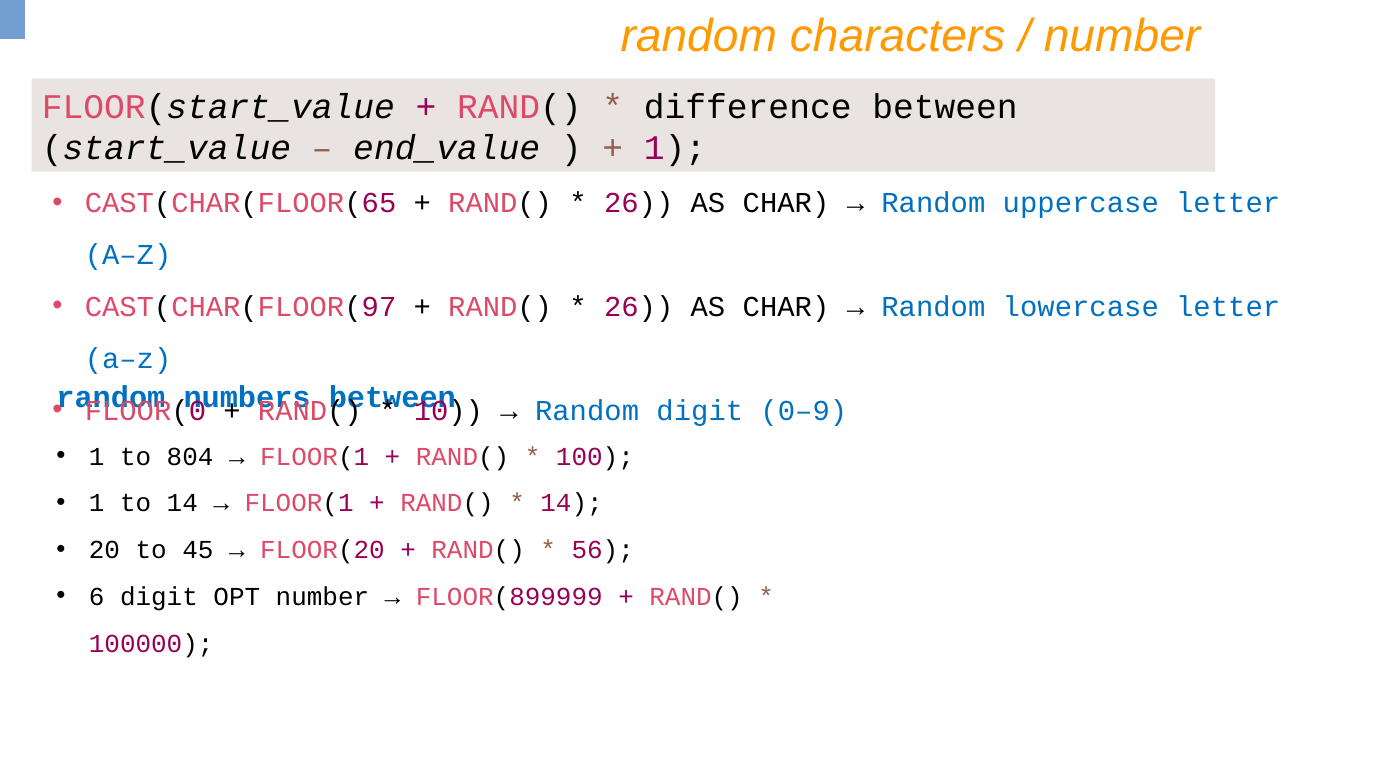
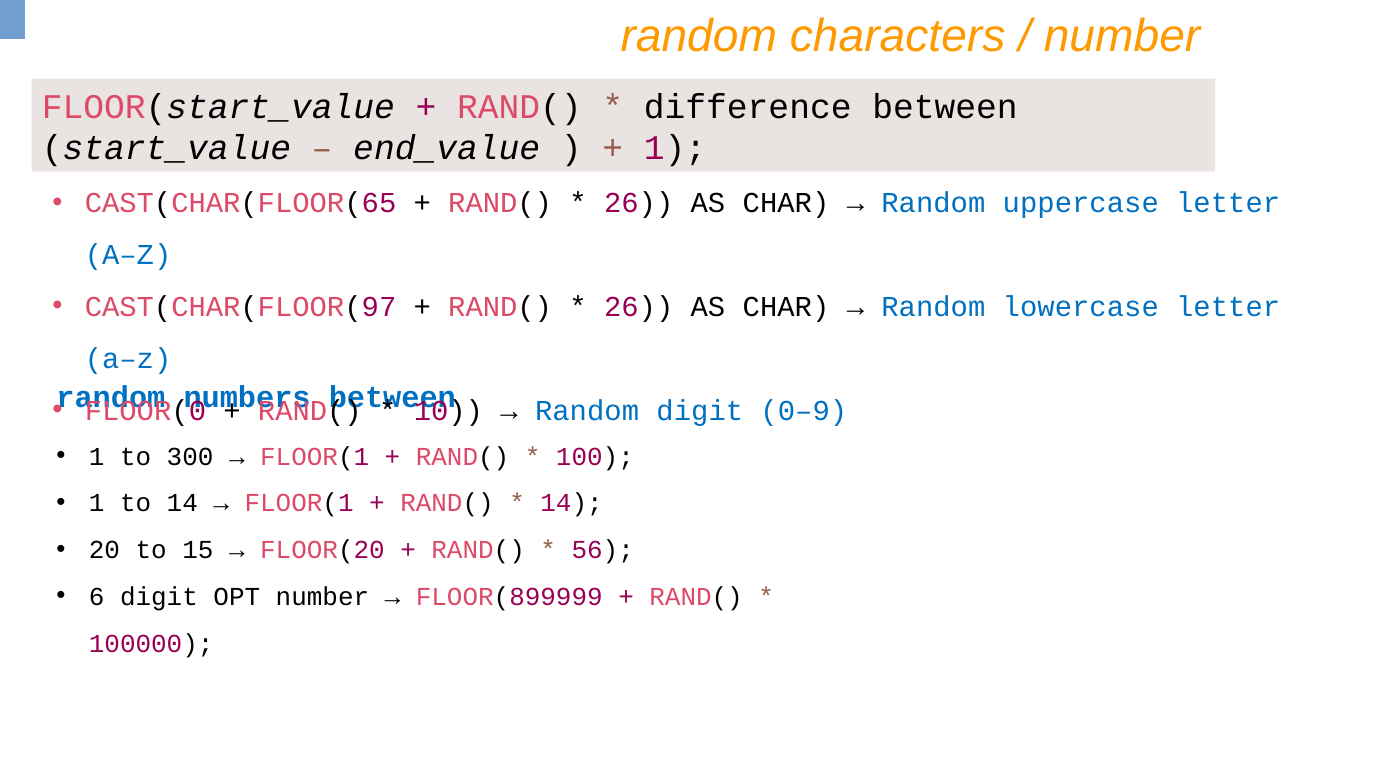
804: 804 -> 300 (190, 457)
45: 45 -> 15 (198, 550)
